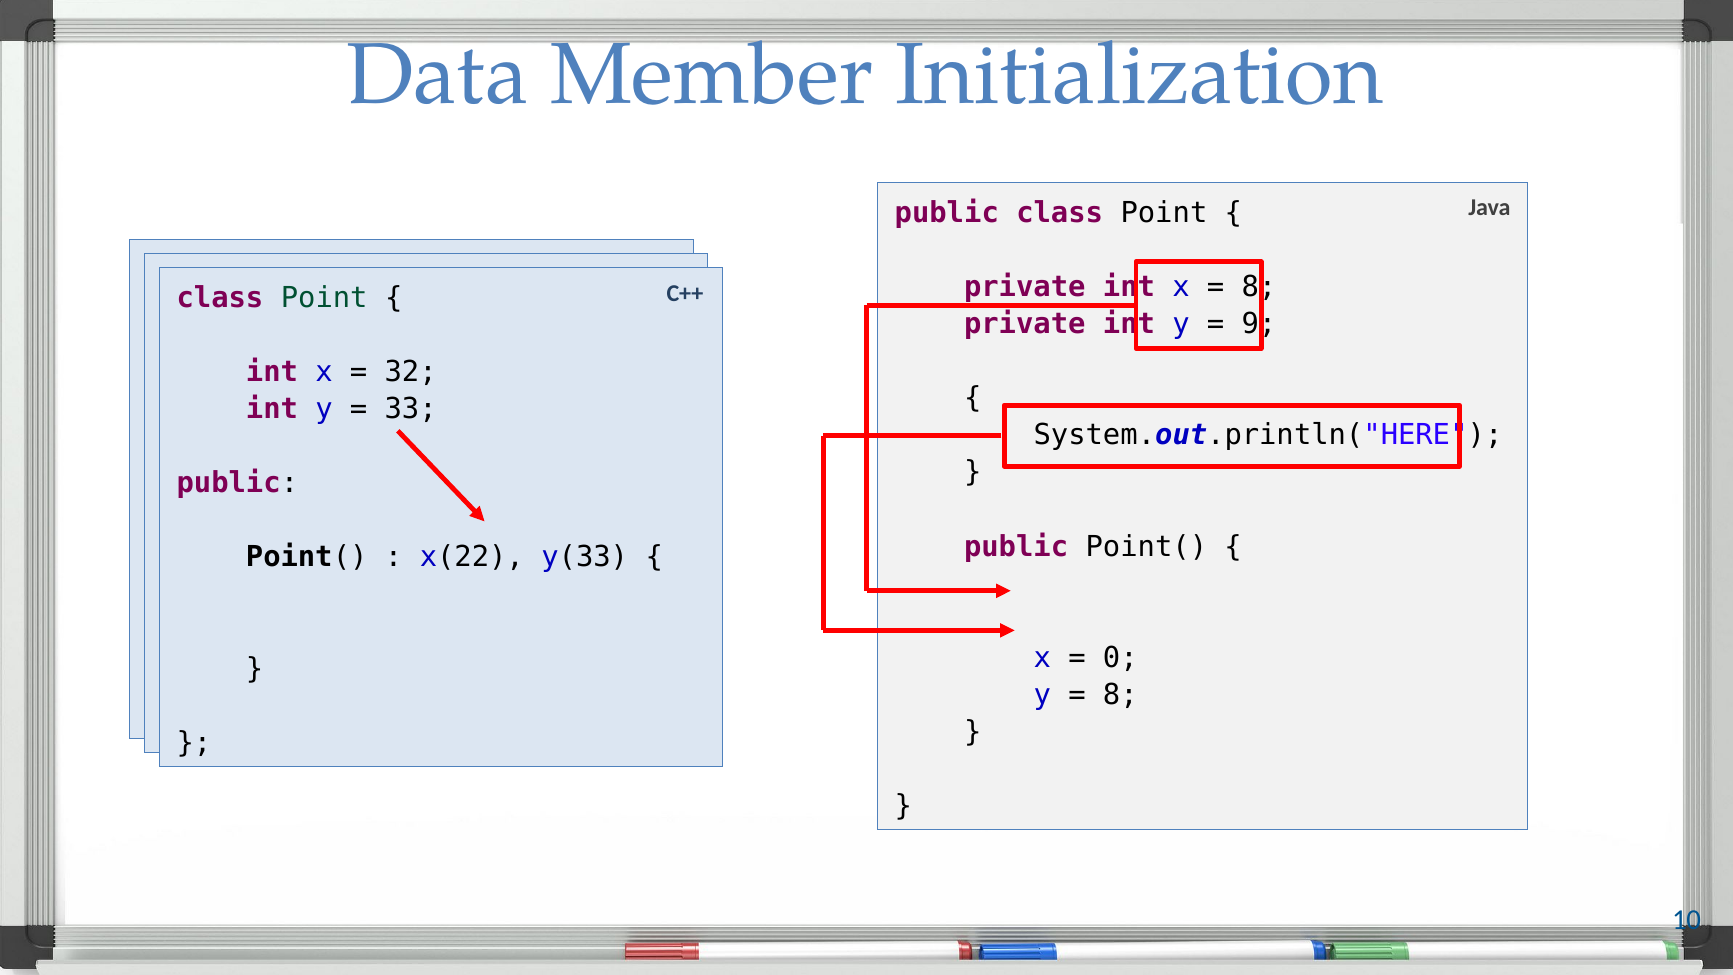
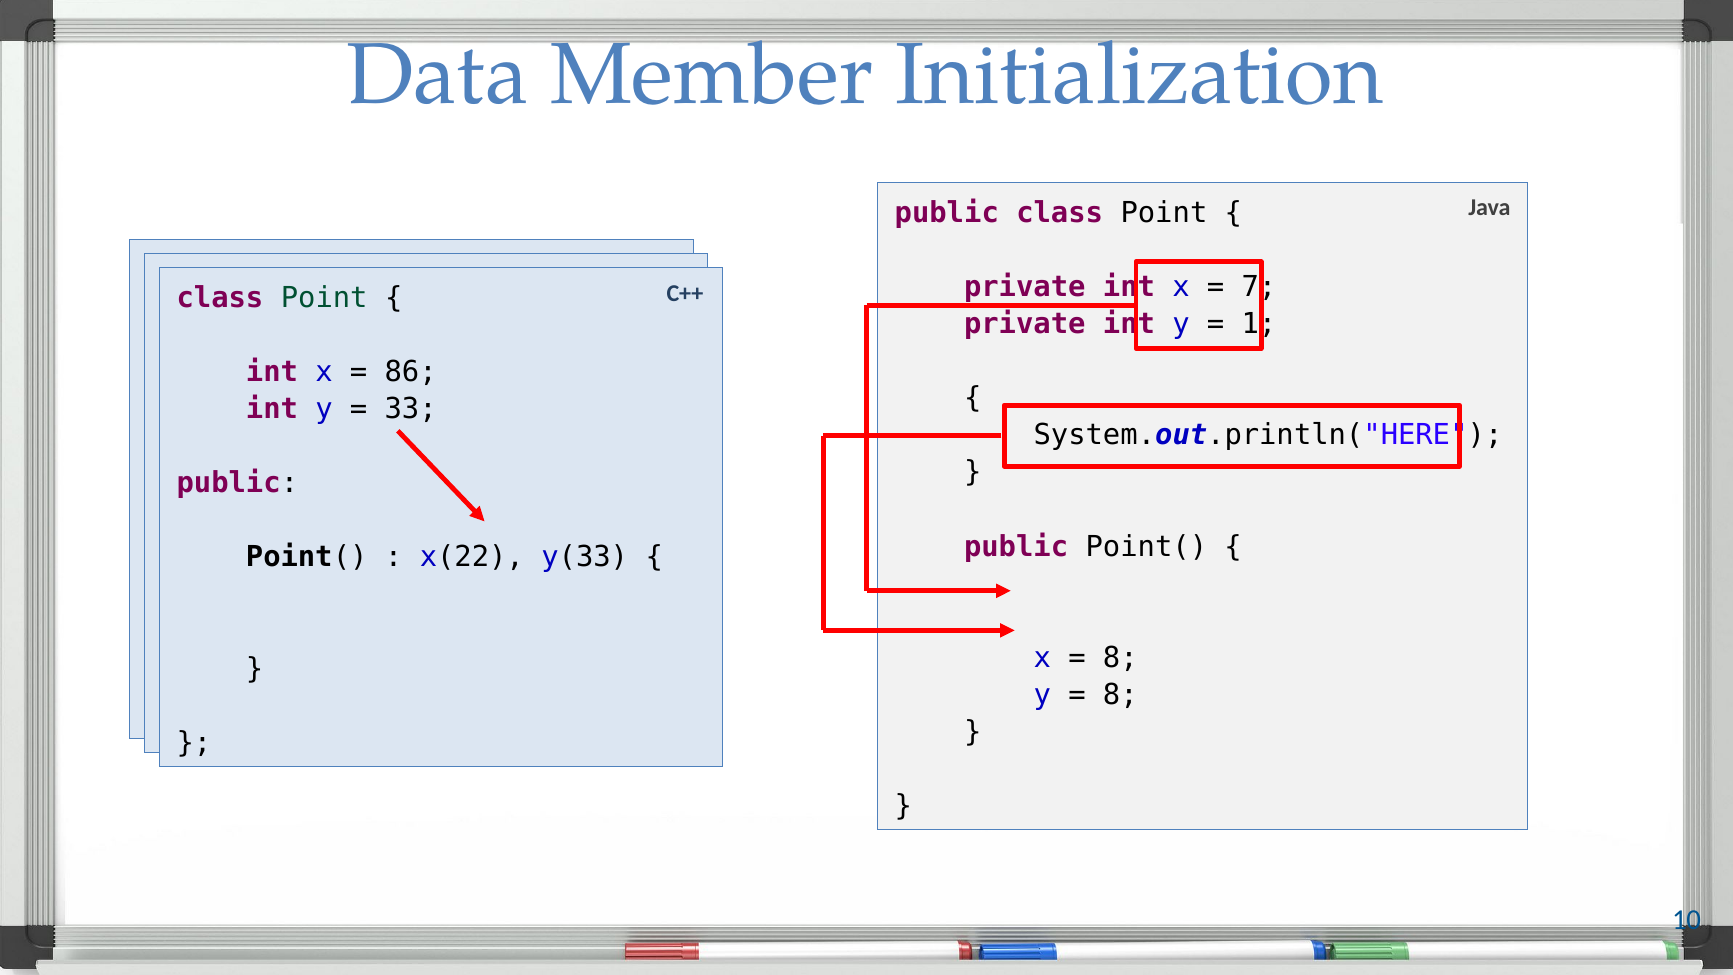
8: 8 -> 7 (1259, 287)
9: 9 -> 1 (1259, 324)
32: 32 -> 86 (411, 372)
0: 0 -> 8 (1120, 658)
